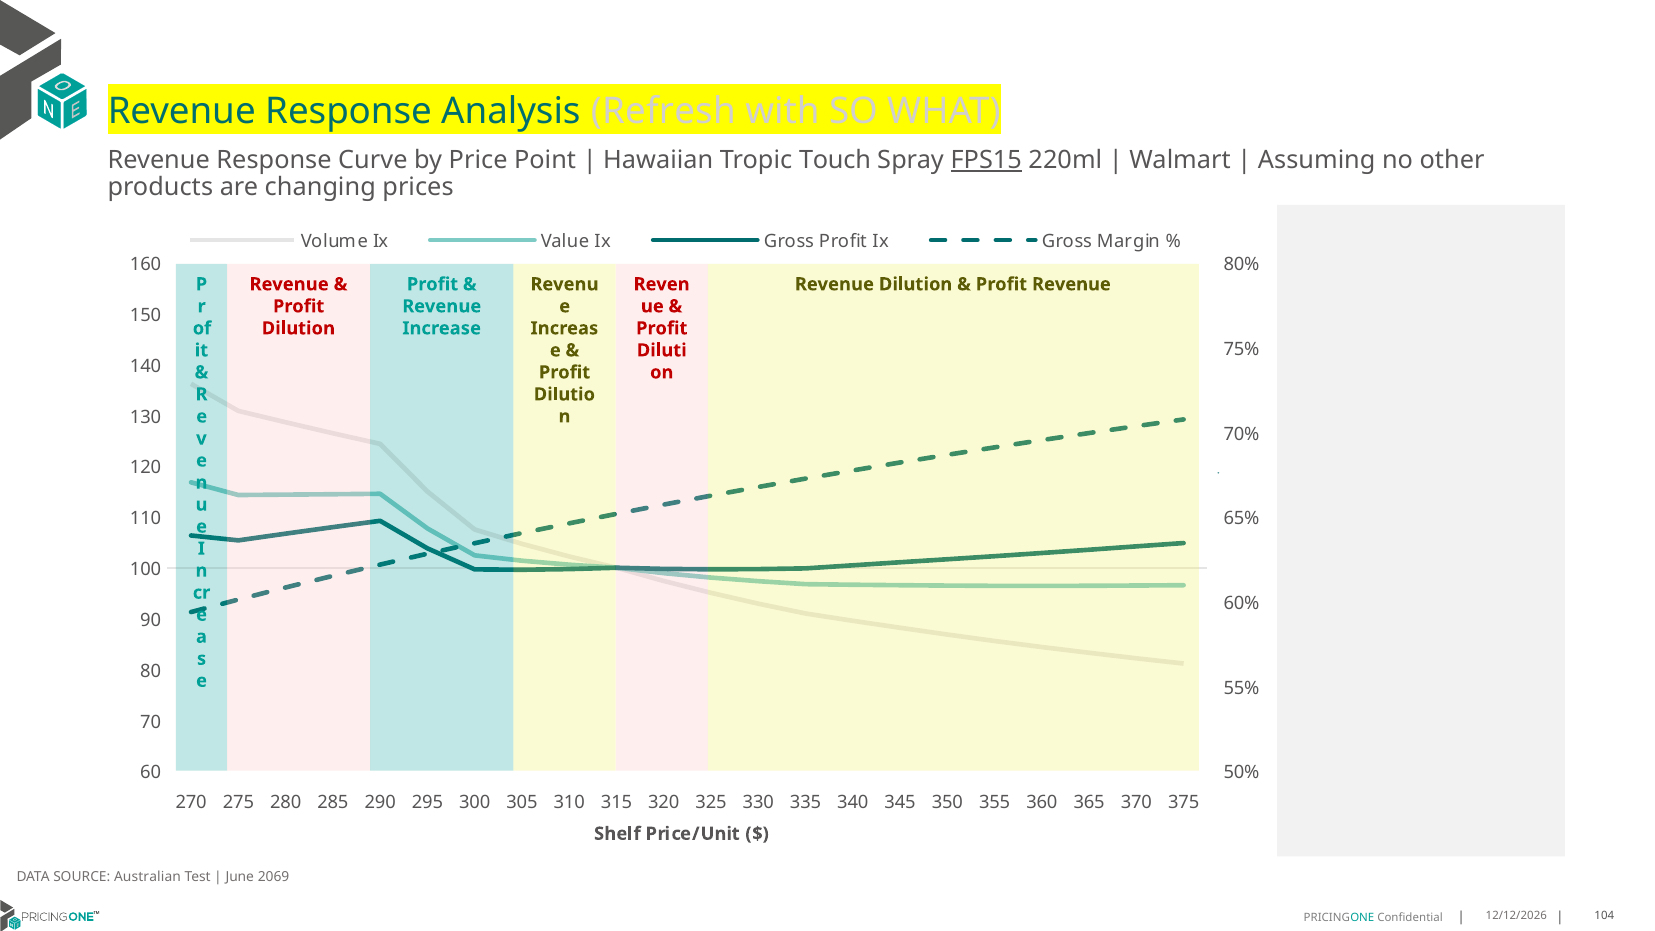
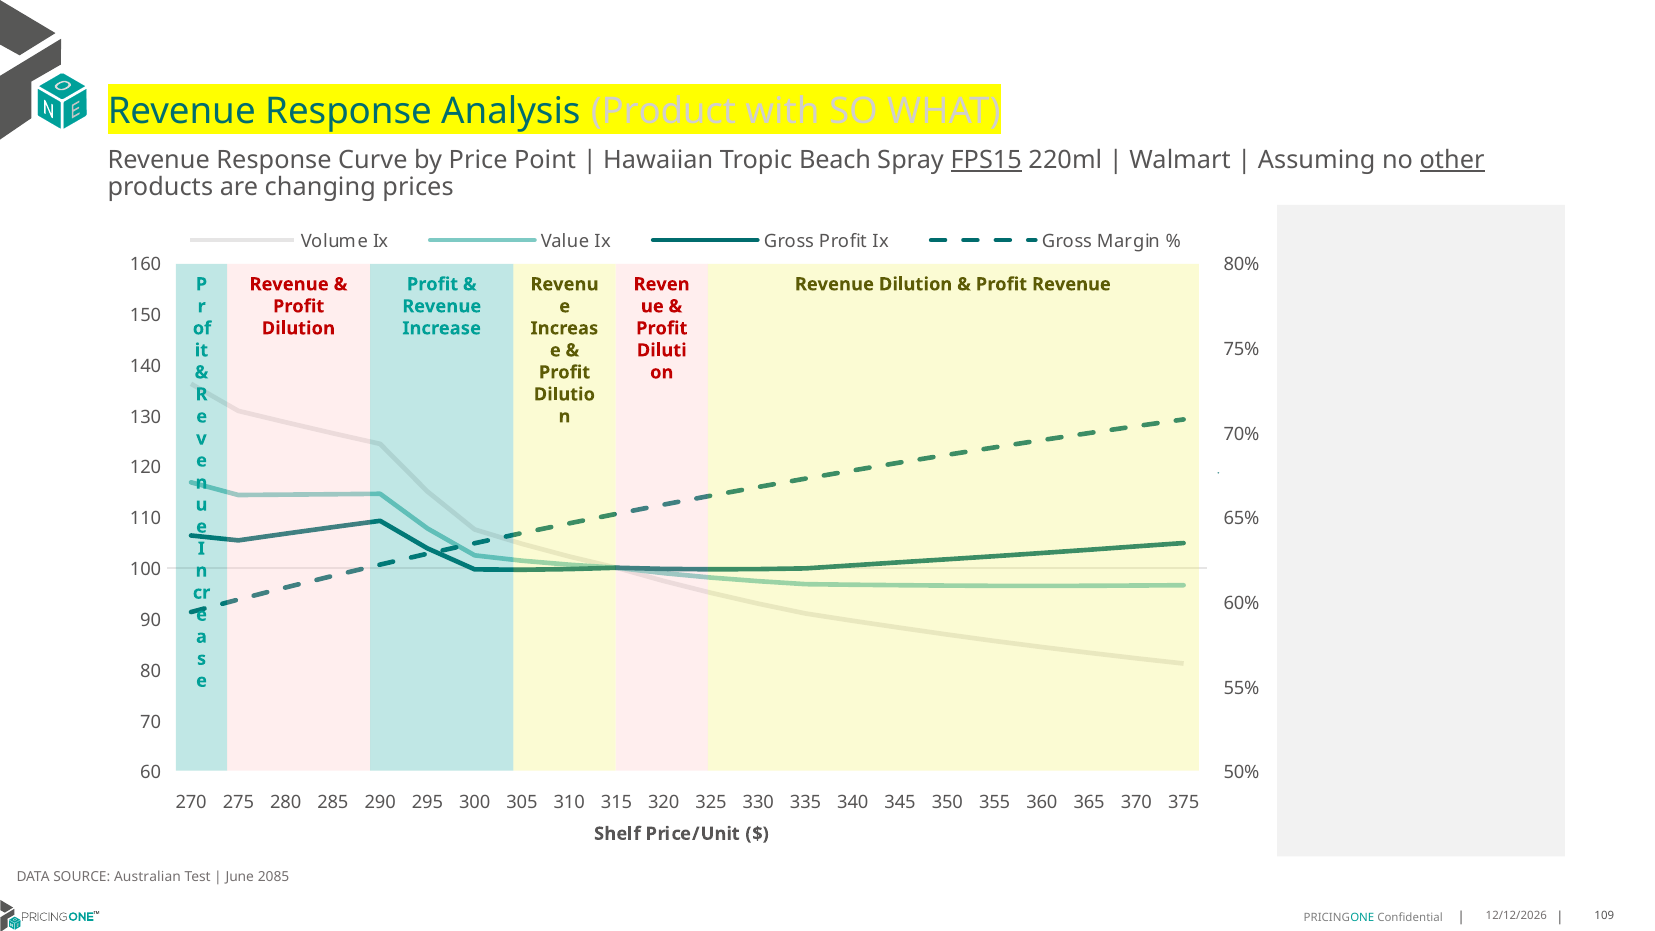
Refresh: Refresh -> Product (663, 111)
Touch: Touch -> Beach (835, 160)
other underline: none -> present (1452, 160)
2069: 2069 -> 2085 (274, 877)
104: 104 -> 109 (1604, 915)
